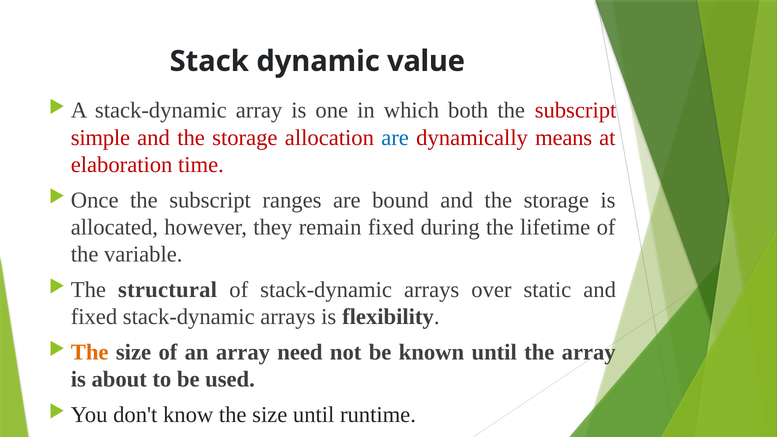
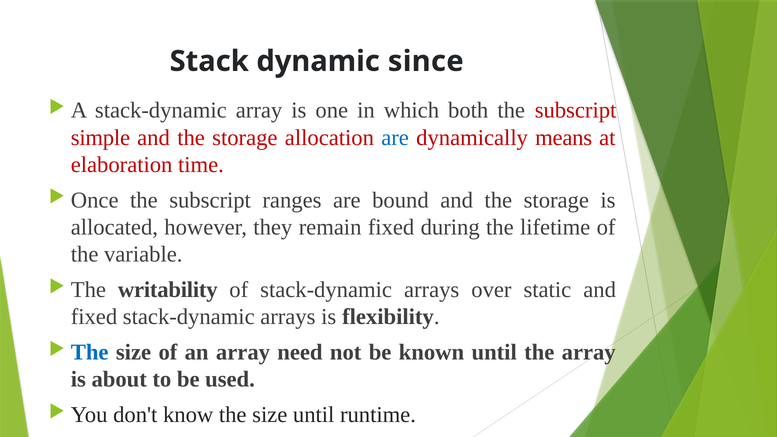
value: value -> since (426, 61)
structural: structural -> writability (168, 290)
The colour: orange -> blue (90, 352)
